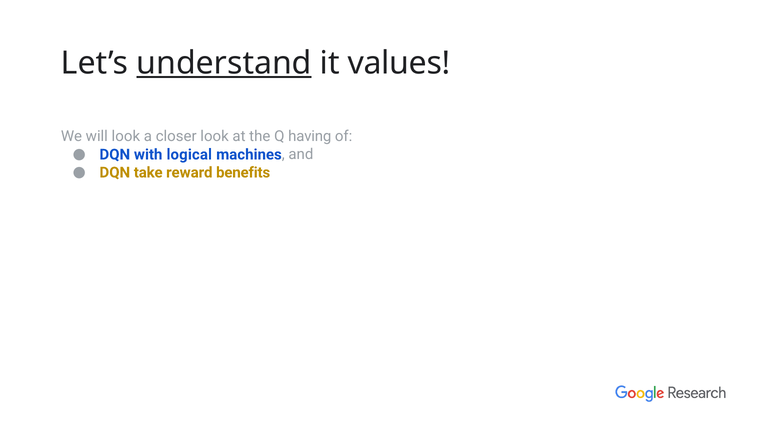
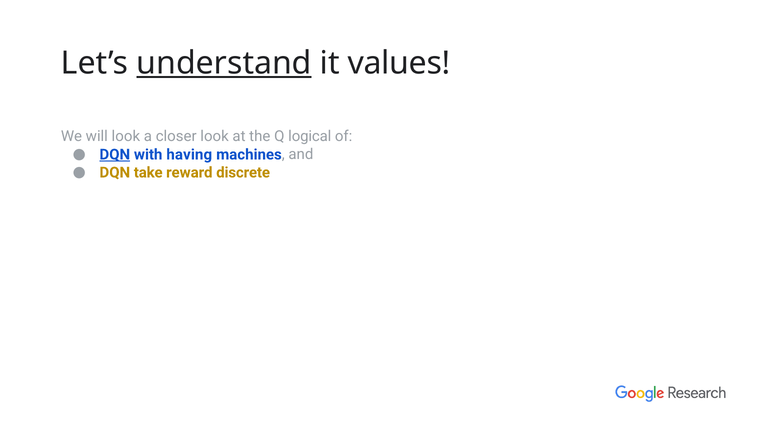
having: having -> logical (310, 137)
DQN underline: none -> present (115, 155)
logical: logical -> having (189, 155)
benefits: benefits -> discrete (243, 173)
